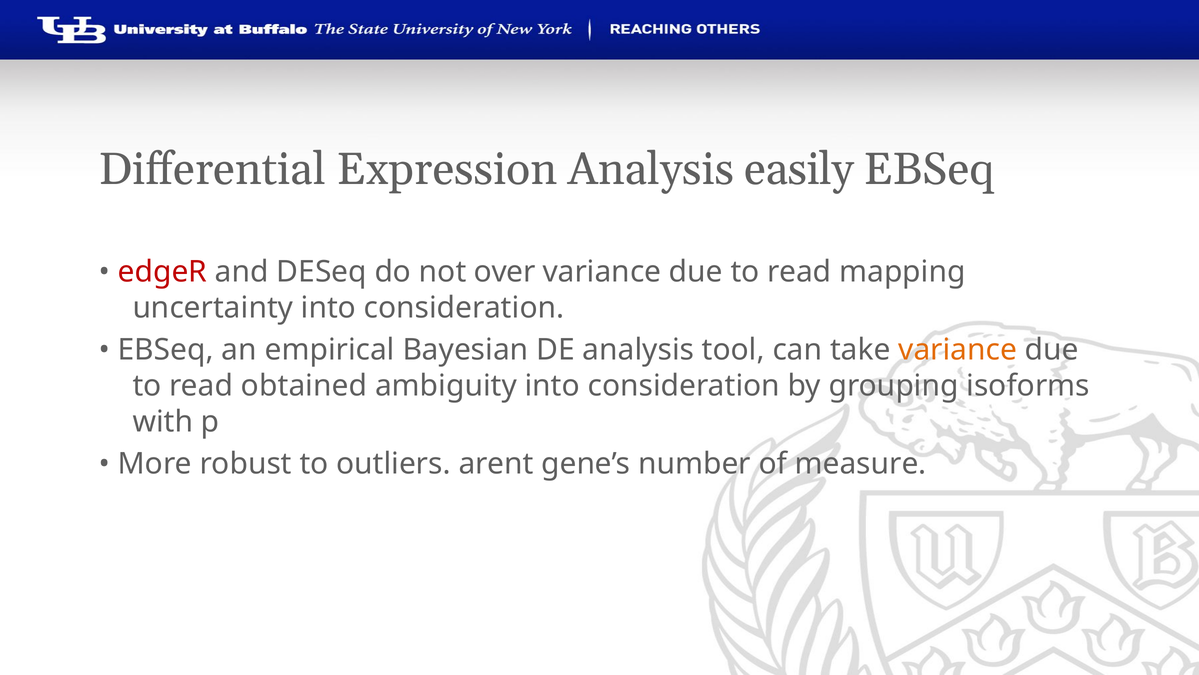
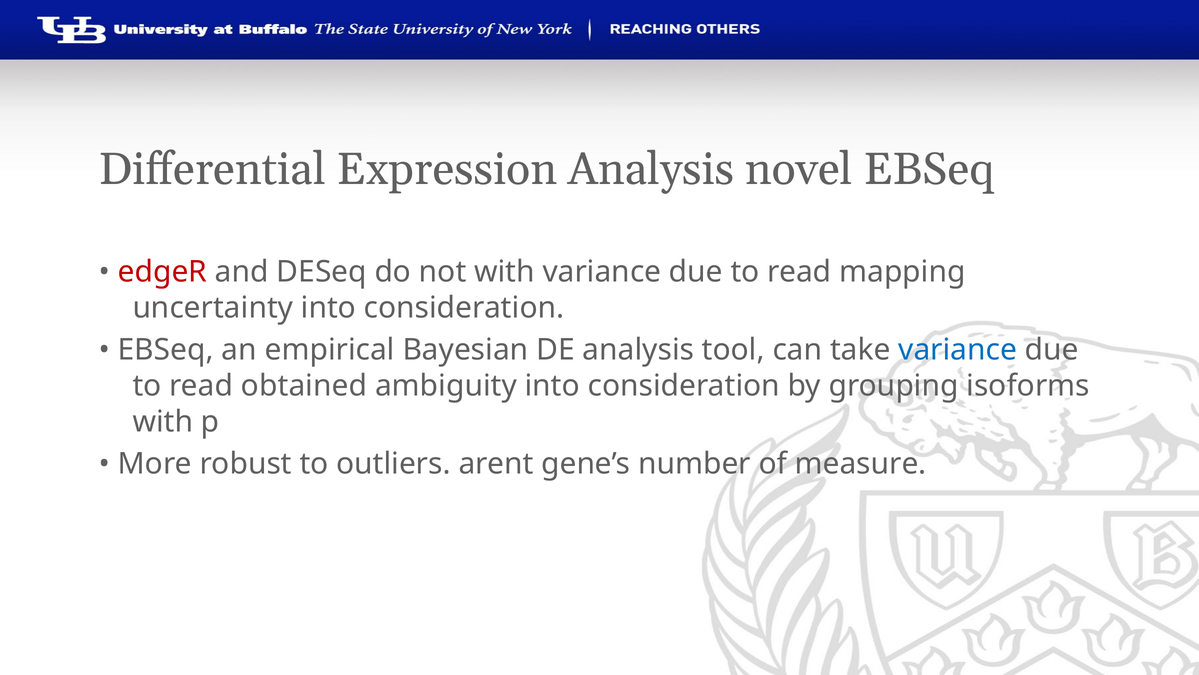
easily: easily -> novel (799, 169)
not over: over -> with (504, 272)
variance colour: orange -> blue (958, 350)
